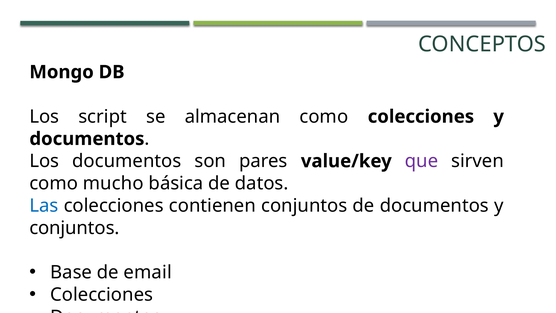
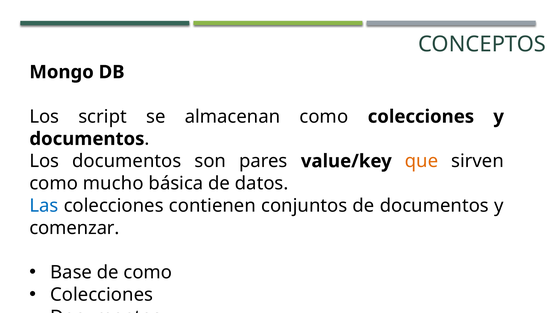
que colour: purple -> orange (422, 161)
conjuntos: conjuntos -> comenzar (74, 228)
de email: email -> como (148, 272)
